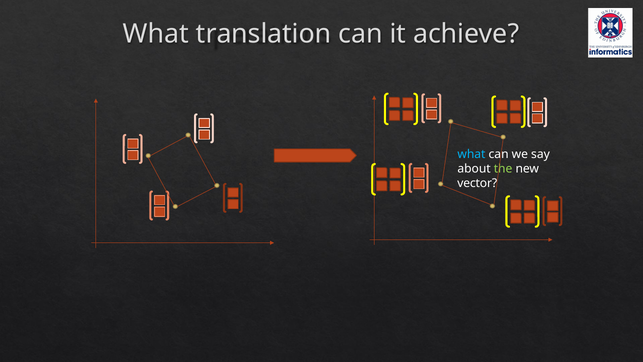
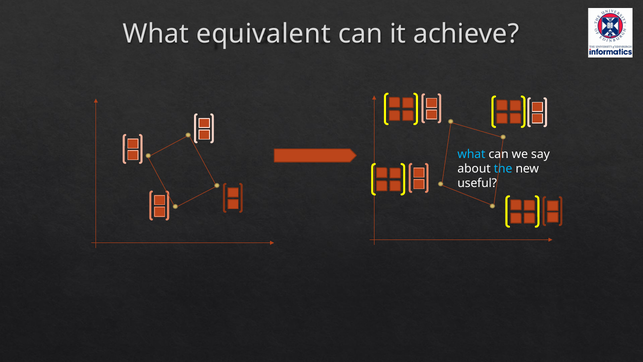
translation: translation -> equivalent (264, 34)
the colour: light green -> light blue (503, 169)
vector: vector -> useful (477, 183)
